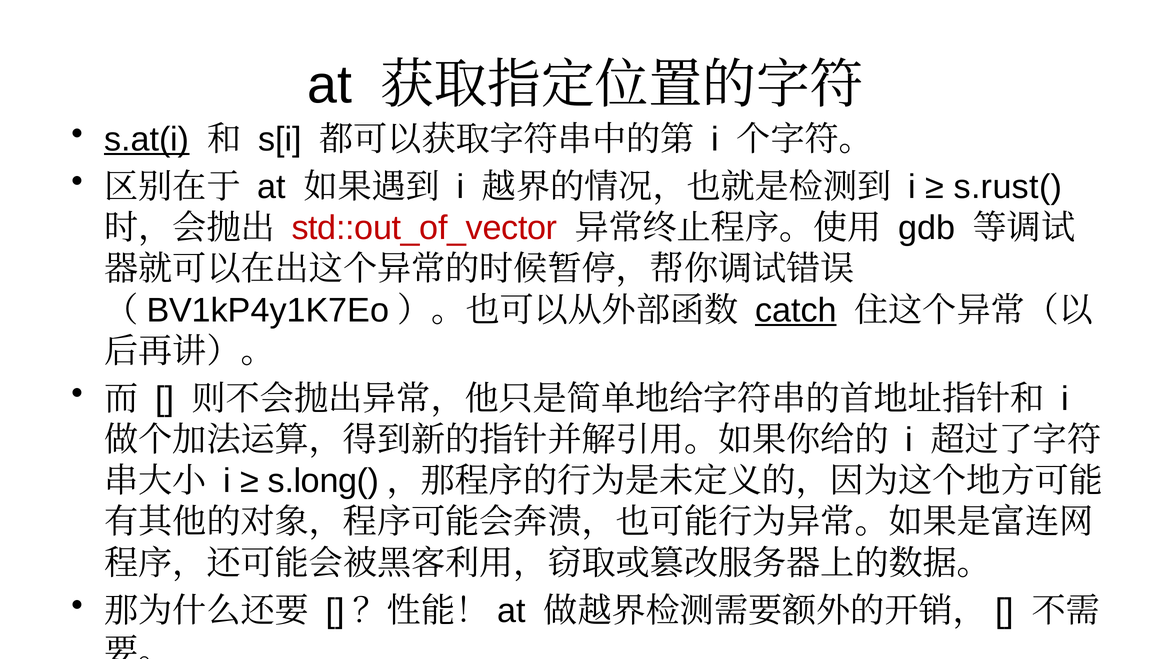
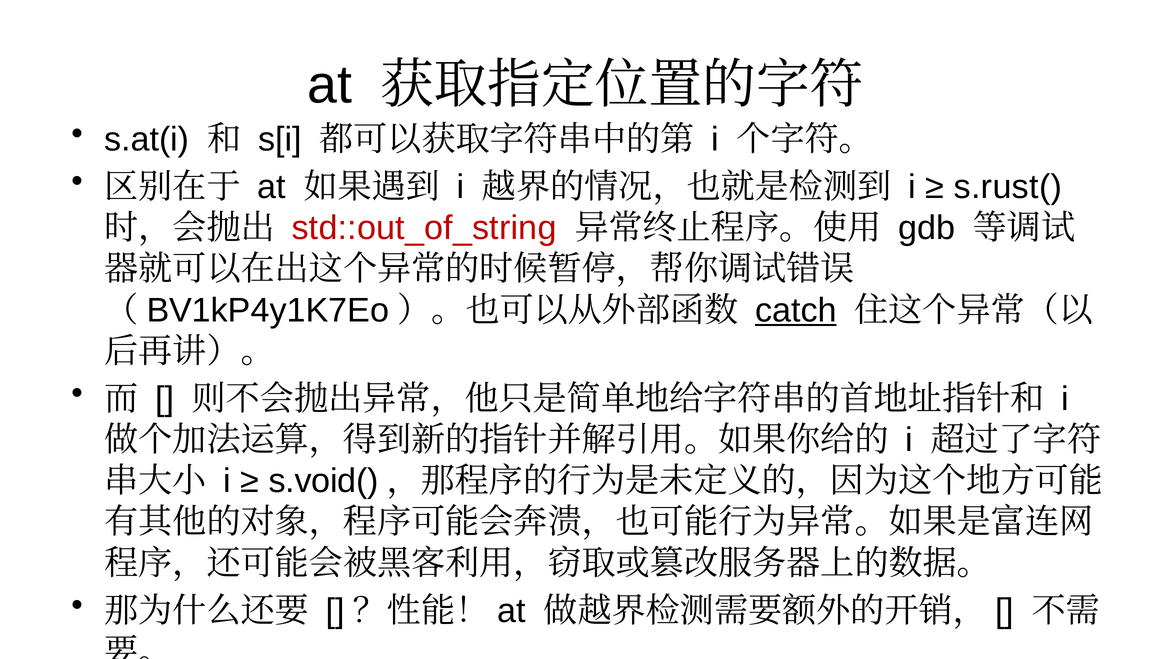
s.at(i underline: present -> none (147, 139)
std::out_of_vector: std::out_of_vector -> std::out_of_string (424, 228)
s.long(: s.long( -> s.void( (324, 481)
